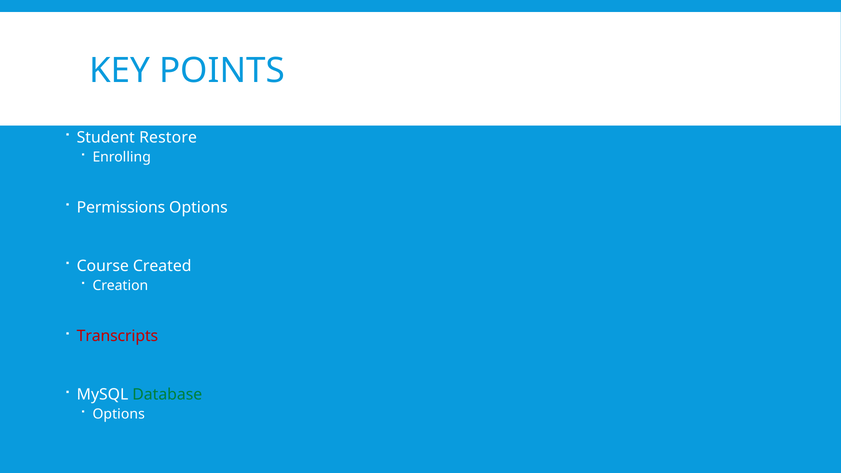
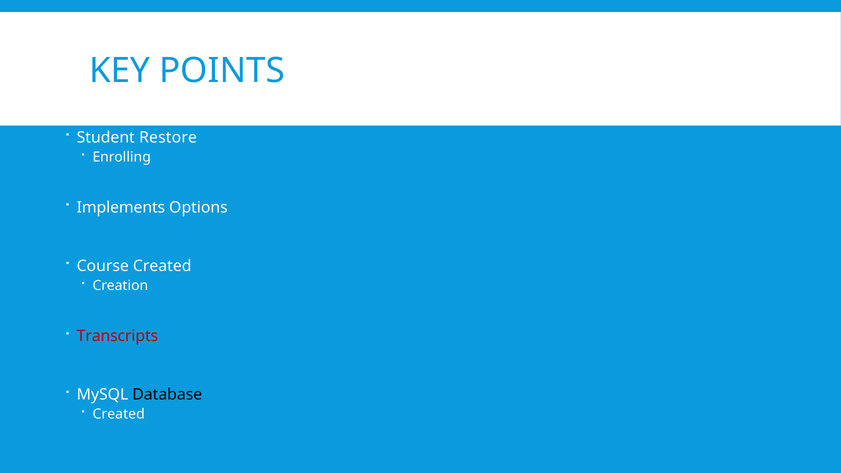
Permissions: Permissions -> Implements (121, 208)
Database colour: green -> black (167, 395)
Options: Options -> Created (119, 414)
